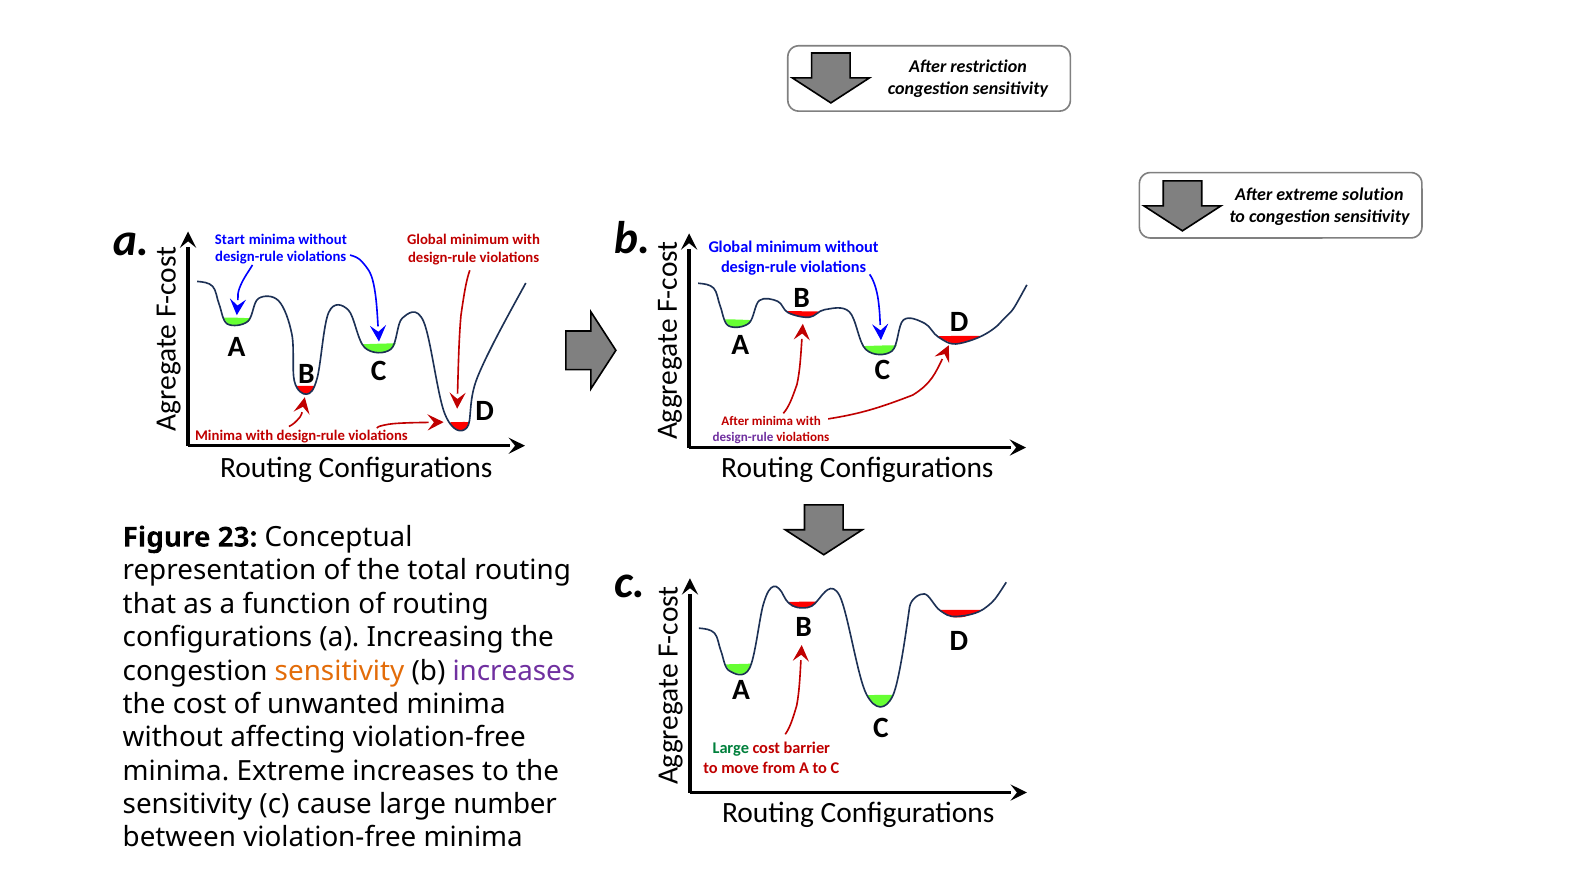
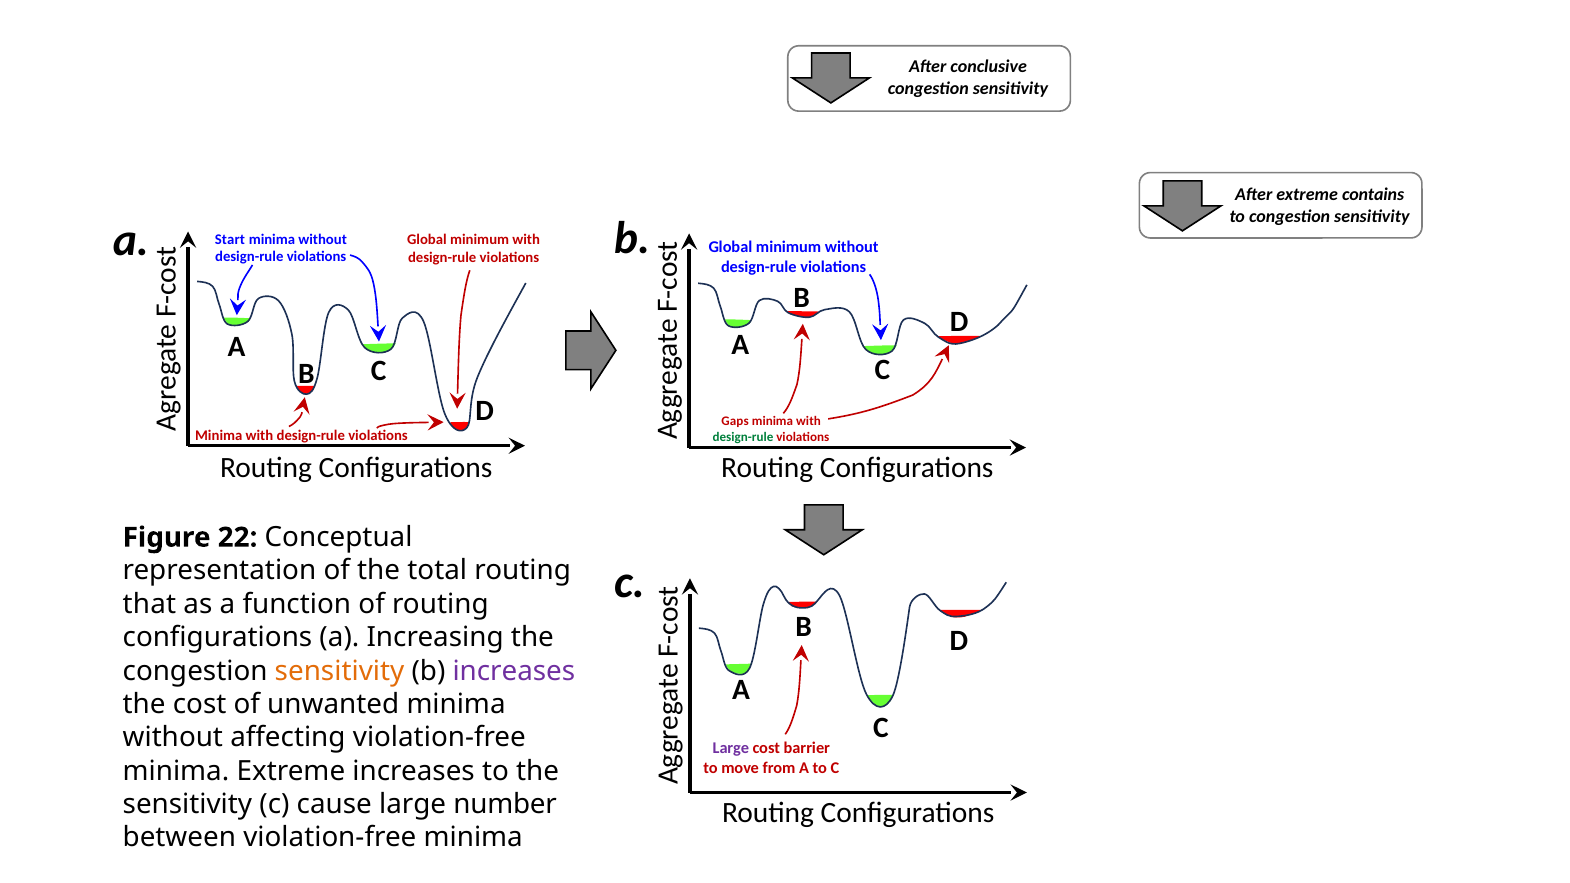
restriction: restriction -> conclusive (989, 67)
solution: solution -> contains (1373, 195)
After: After -> Gaps (735, 421)
design-rule colour: purple -> green (743, 437)
23: 23 -> 22 (238, 538)
Large colour: green -> purple (731, 748)
